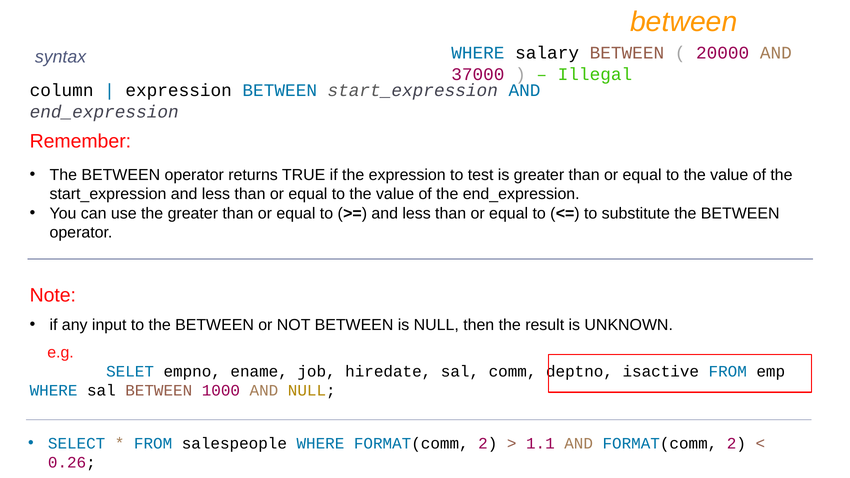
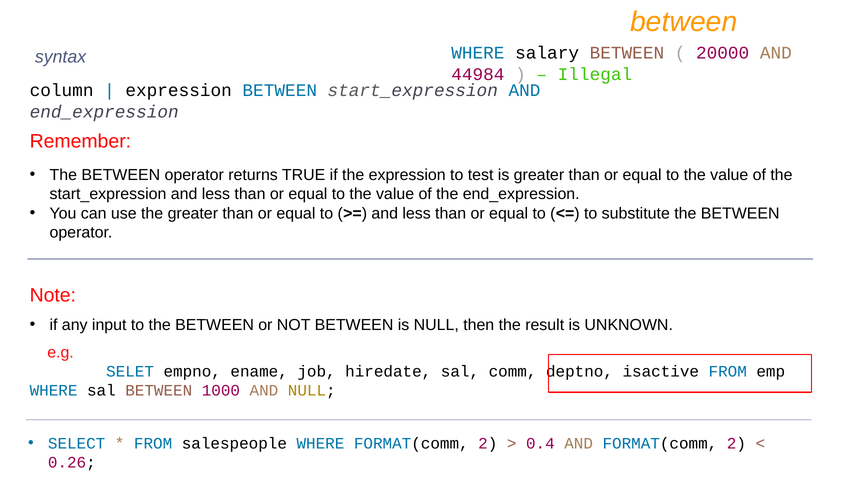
37000: 37000 -> 44984 (478, 74)
1.1: 1.1 -> 0.4 (540, 444)
